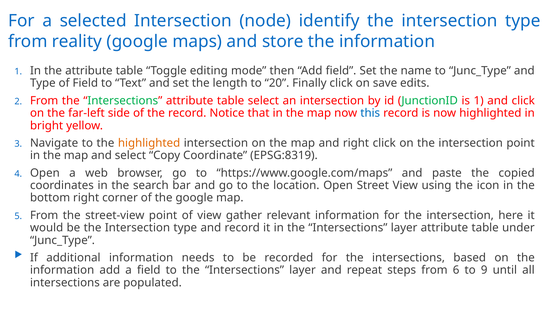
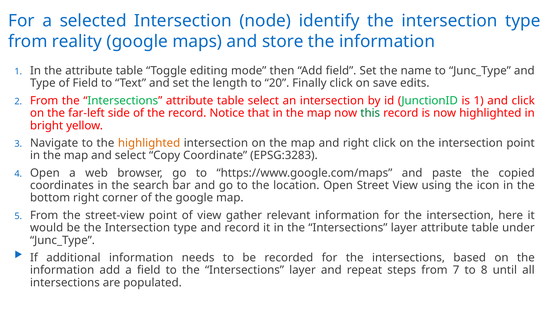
this colour: blue -> green (370, 113)
EPSG:8319: EPSG:8319 -> EPSG:3283 (284, 156)
6: 6 -> 7 (456, 271)
9: 9 -> 8 (484, 271)
